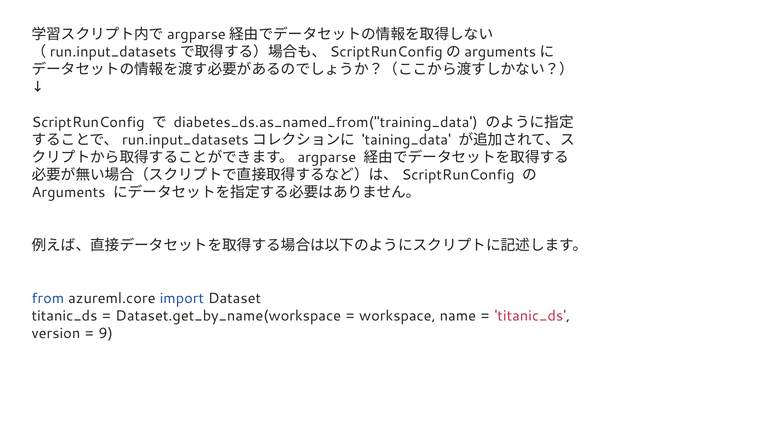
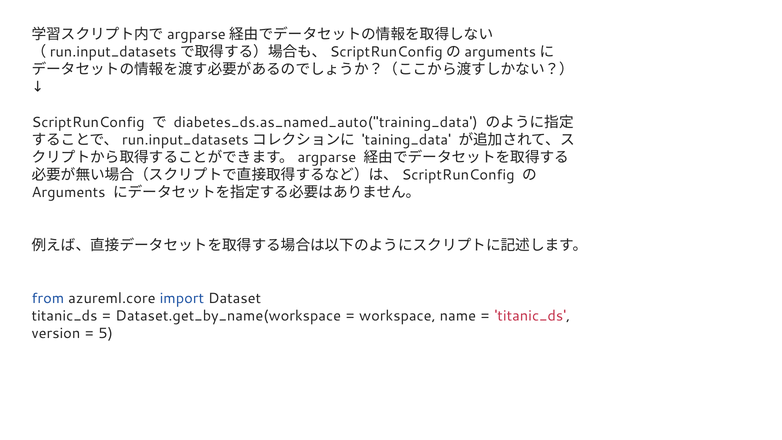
diabetes_ds.as_named_from("training_data: diabetes_ds.as_named_from("training_data -> diabetes_ds.as_named_auto("training_data (326, 122)
9: 9 -> 5 (106, 333)
